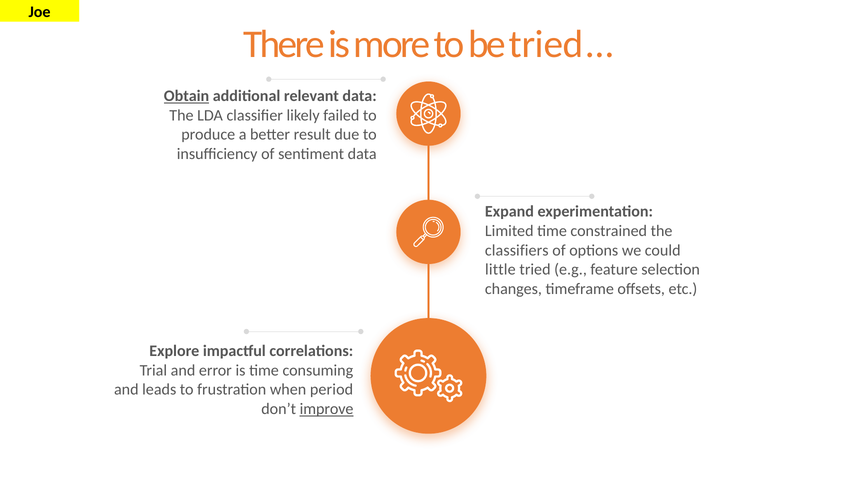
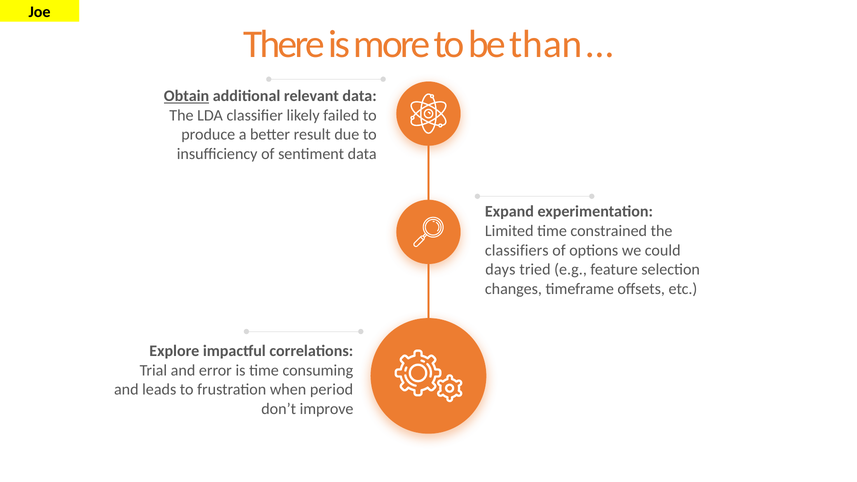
be tried: tried -> than (546, 45)
little: little -> days (500, 270)
improve underline: present -> none (327, 409)
